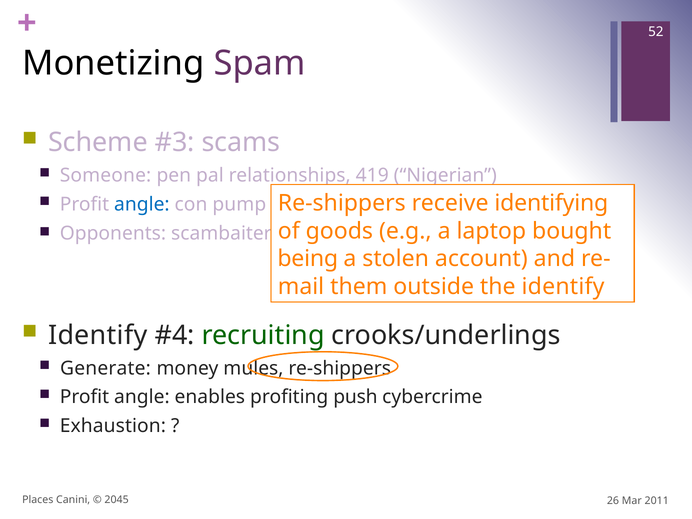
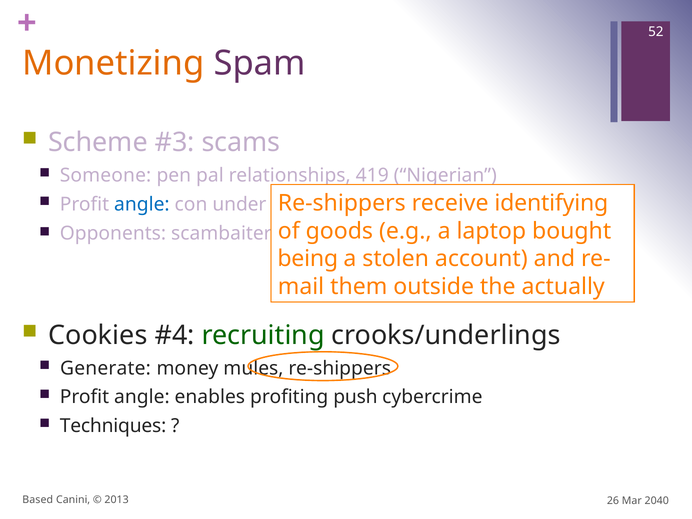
Monetizing colour: black -> orange (113, 63)
pump: pump -> under (239, 204)
the identify: identify -> actually (563, 286)
Identify: Identify -> Cookies (98, 335)
Exhaustion: Exhaustion -> Techniques (113, 426)
Places: Places -> Based (38, 500)
2045: 2045 -> 2013 (117, 500)
2011: 2011 -> 2040 (657, 501)
